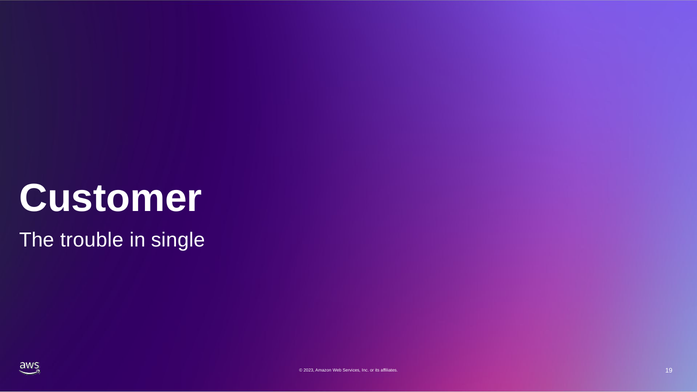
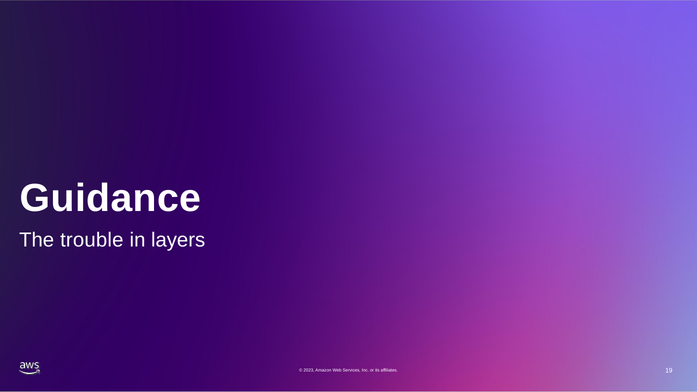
Customer: Customer -> Guidance (110, 198)
single: single -> layers (178, 240)
